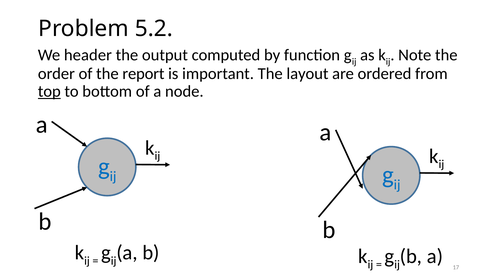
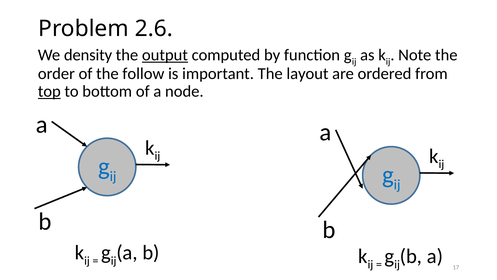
5.2: 5.2 -> 2.6 (154, 28)
header: header -> density (88, 55)
output underline: none -> present (165, 55)
report: report -> follow (143, 73)
